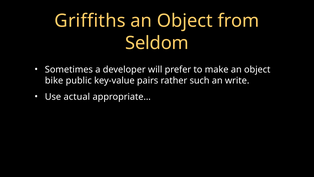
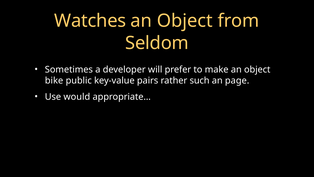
Griffiths: Griffiths -> Watches (90, 21)
write: write -> page (237, 80)
actual: actual -> would (77, 97)
